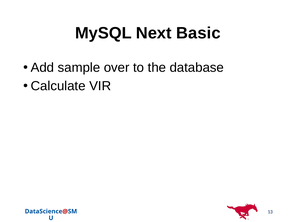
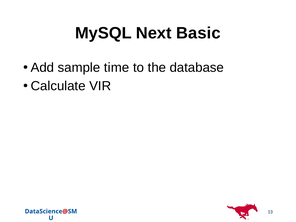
over: over -> time (117, 68)
